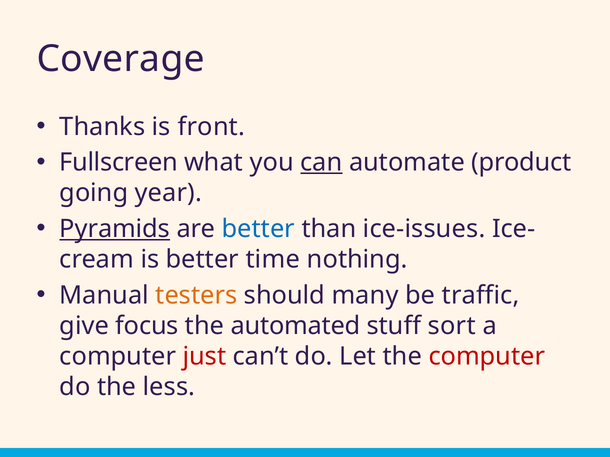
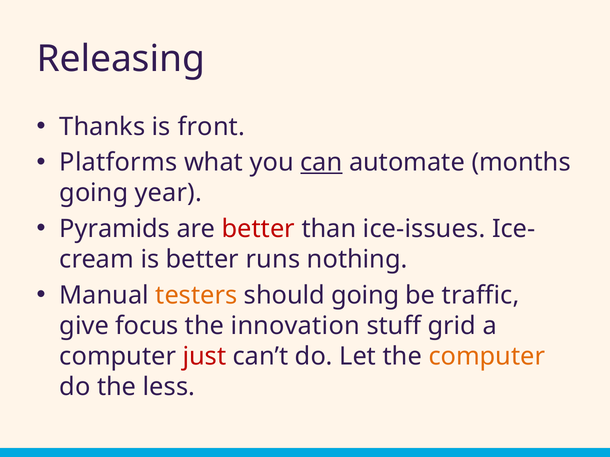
Coverage: Coverage -> Releasing (121, 59)
Fullscreen: Fullscreen -> Platforms (118, 163)
product: product -> months (521, 163)
Pyramids underline: present -> none (115, 229)
better colour: blue -> red (258, 229)
time: time -> runs (273, 260)
should many: many -> going (365, 296)
automated: automated -> innovation (295, 326)
sort: sort -> grid (452, 326)
computer colour: red -> orange (487, 357)
